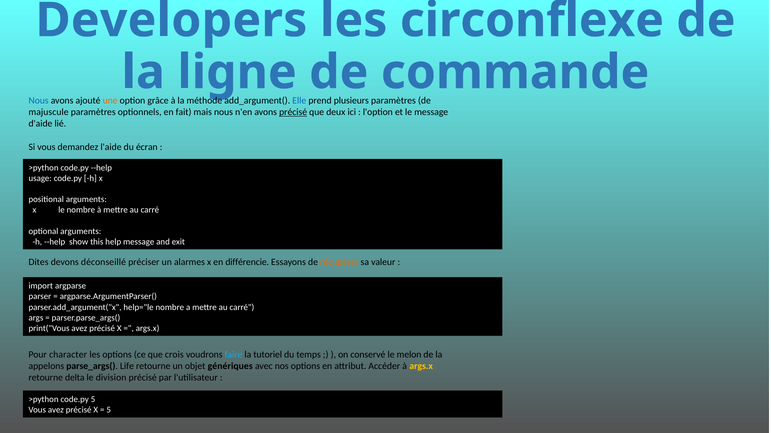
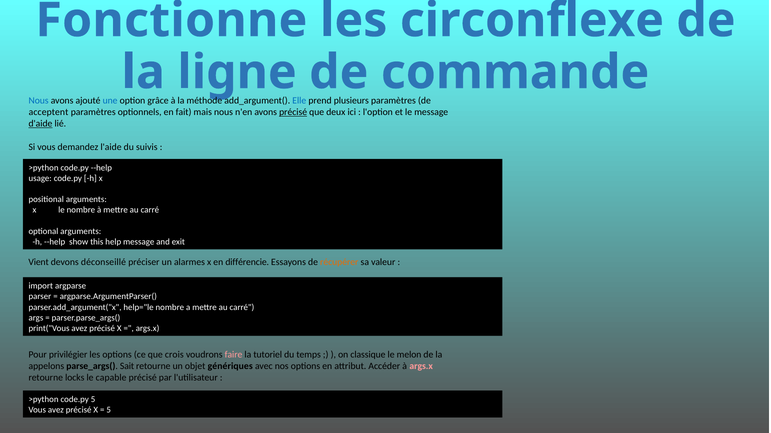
Developers: Developers -> Fonctionne (171, 20)
une colour: orange -> blue (110, 101)
majuscule: majuscule -> acceptent (49, 112)
d'aide underline: none -> present (40, 124)
écran: écran -> suivis (147, 147)
Dites: Dites -> Vient (39, 262)
character: character -> privilégier (68, 355)
faire colour: light blue -> pink (234, 355)
conservé: conservé -> classique (368, 355)
Life: Life -> Sait (127, 367)
args.x colour: yellow -> pink (421, 367)
delta: delta -> locks (75, 378)
division: division -> capable (111, 378)
